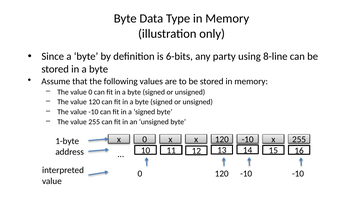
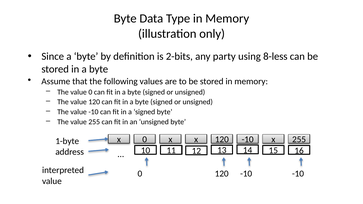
6-bits: 6-bits -> 2-bits (179, 57)
8-line: 8-line -> 8-less (275, 57)
